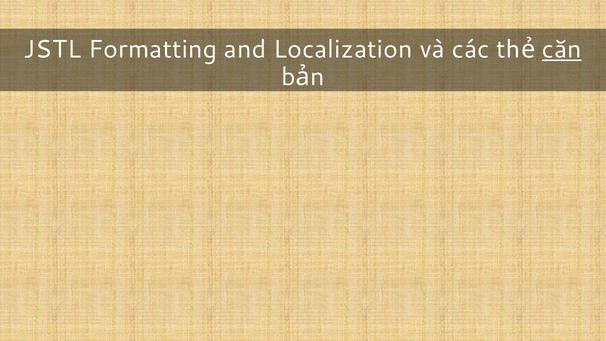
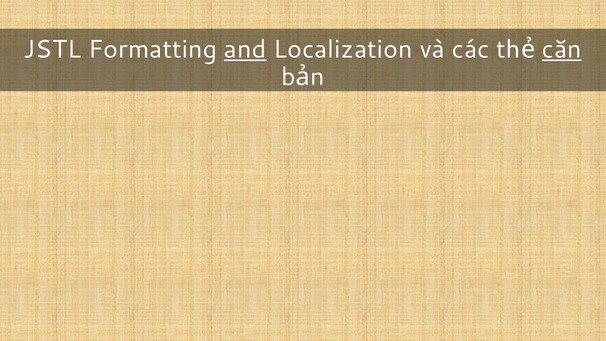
and underline: none -> present (245, 50)
